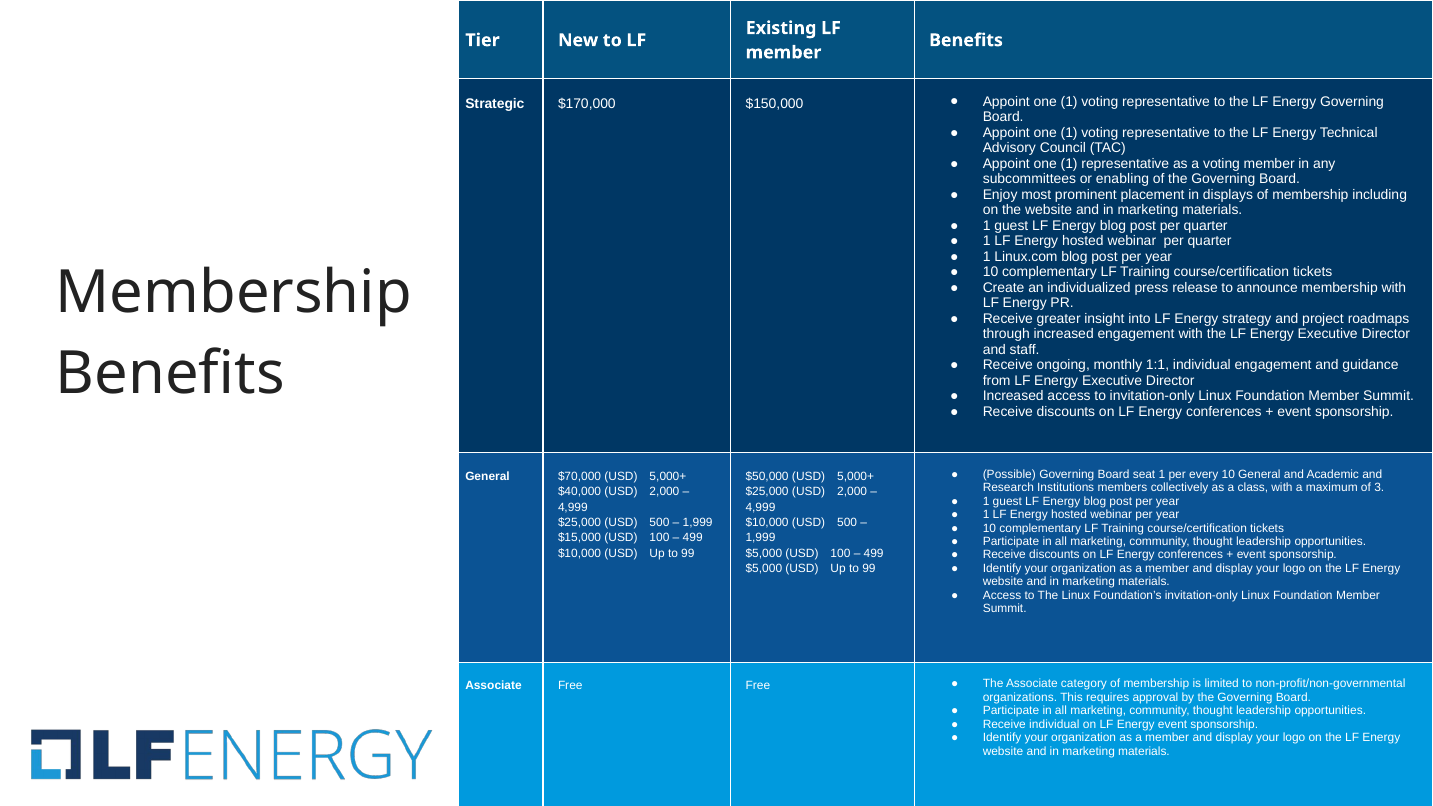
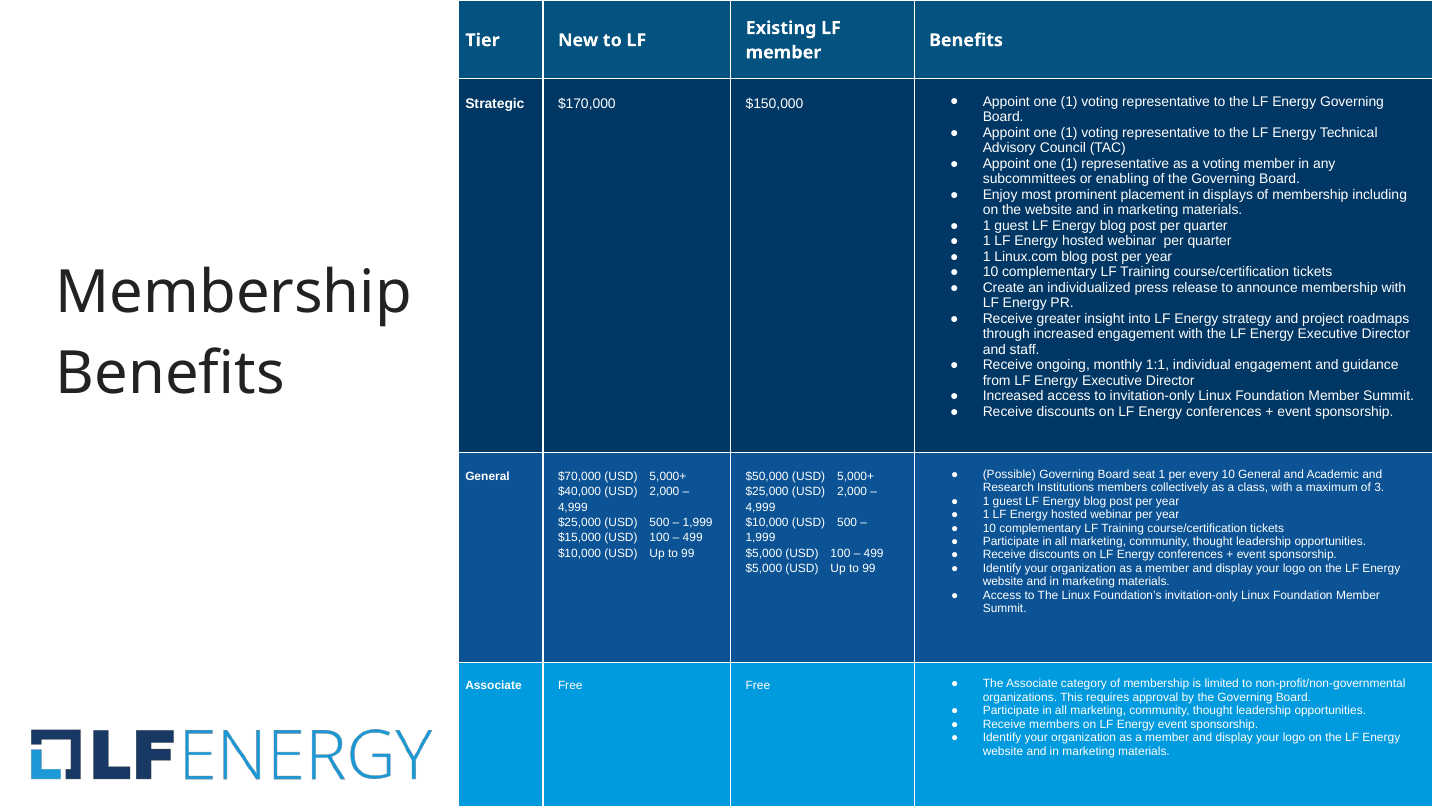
Receive individual: individual -> members (1054, 724)
